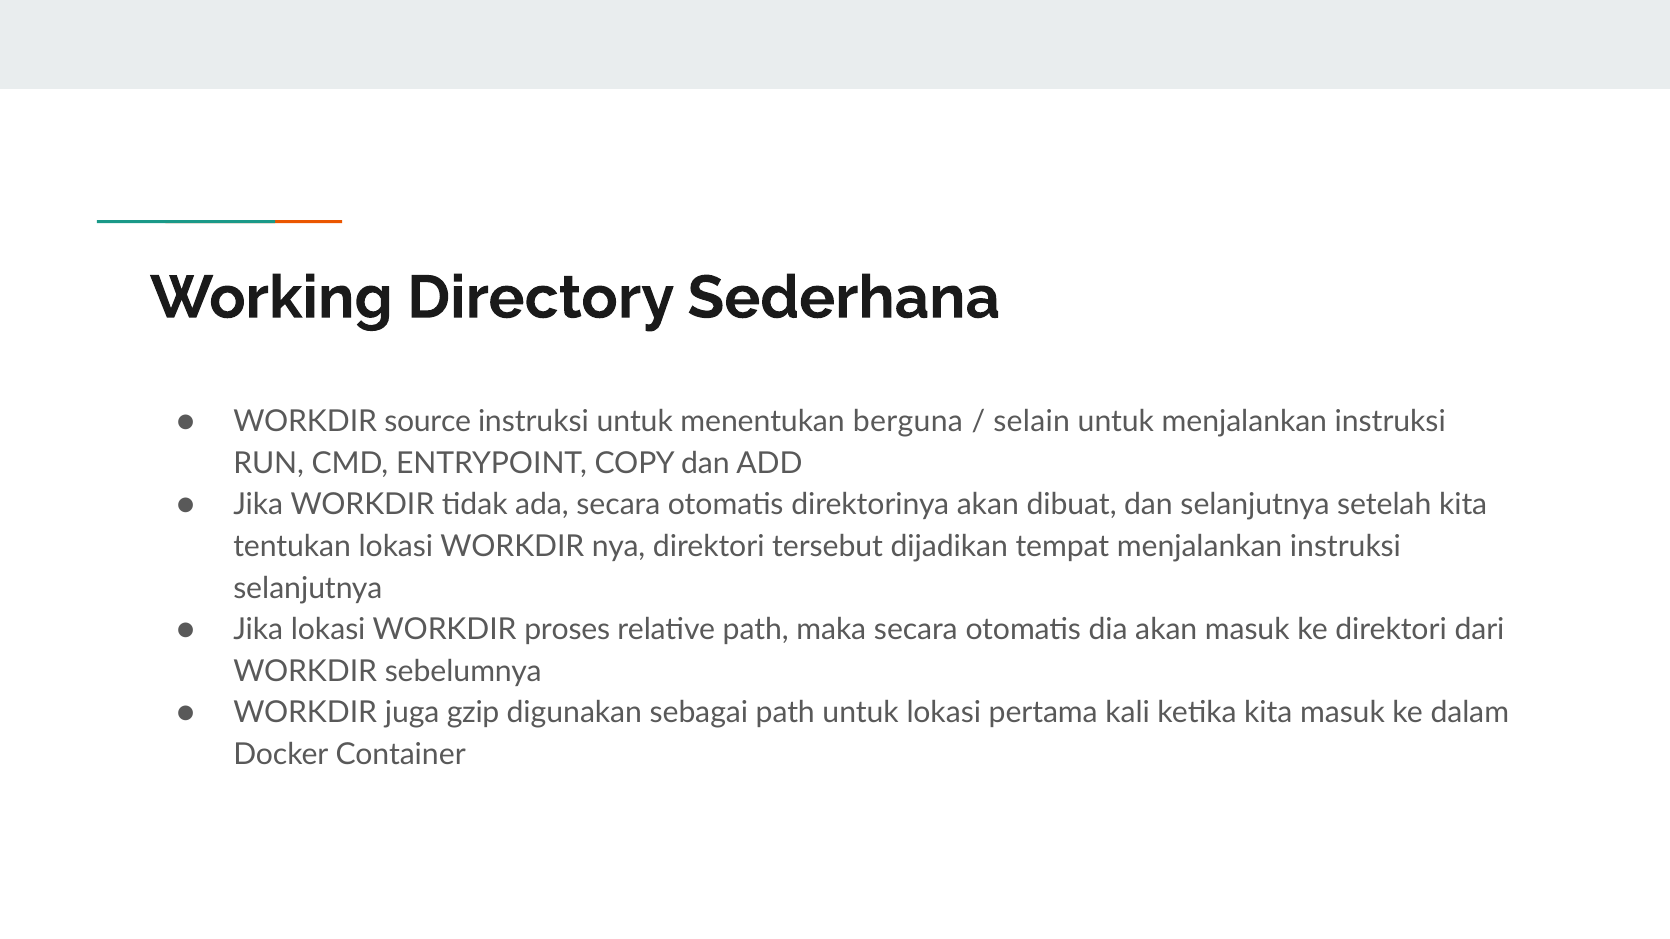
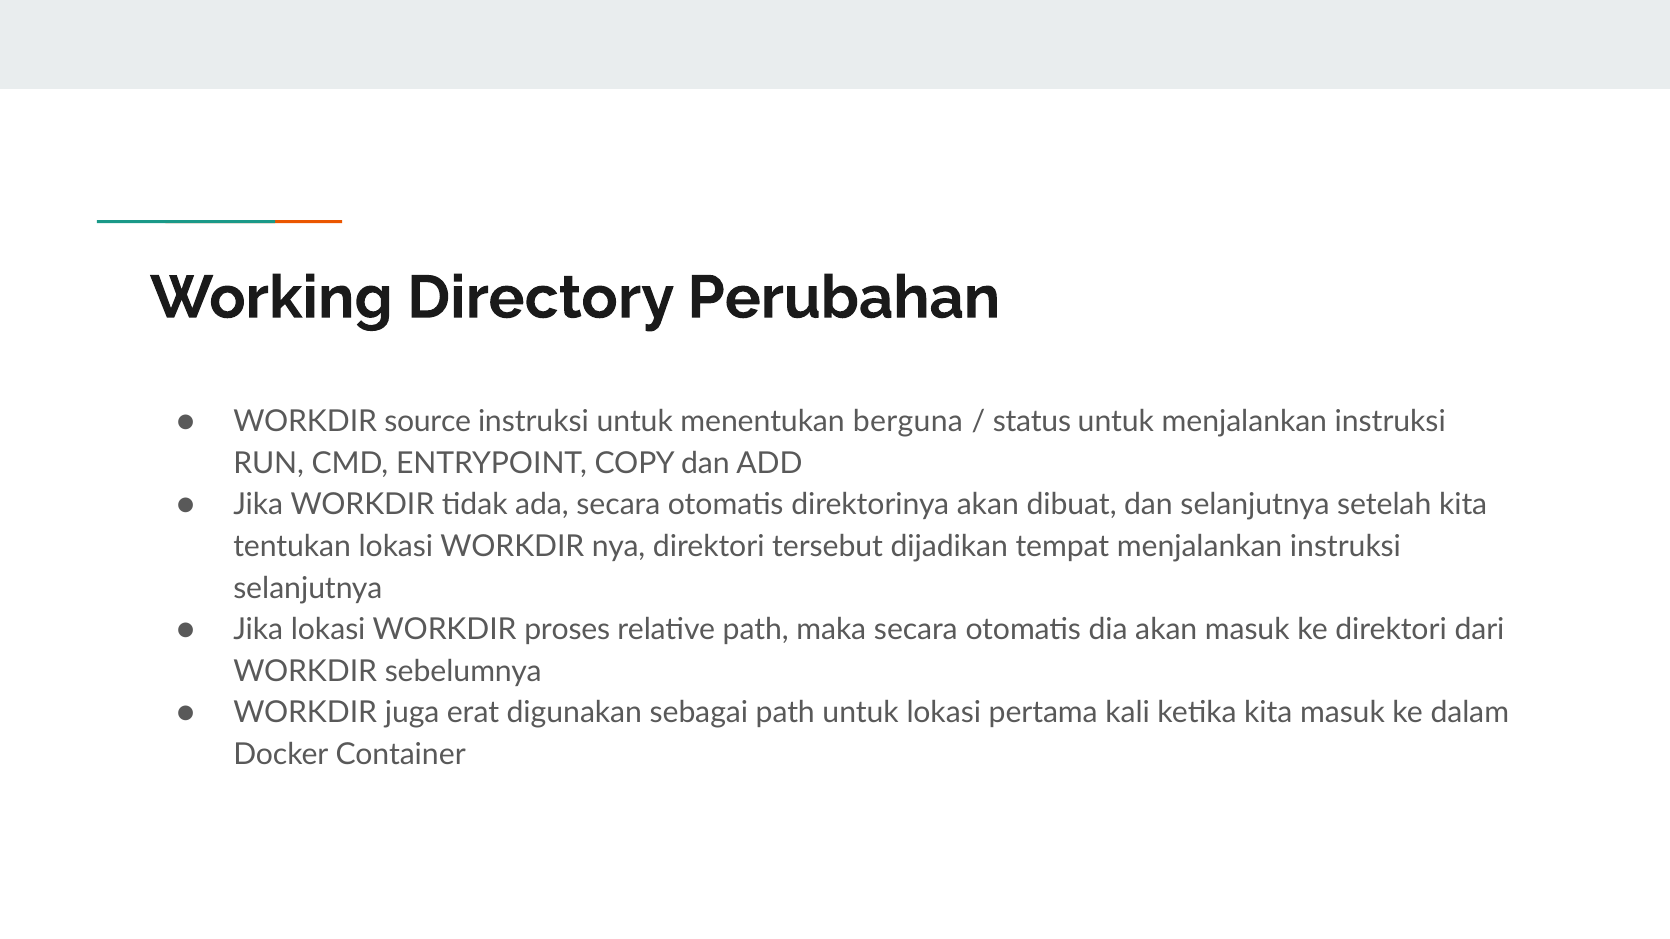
Sederhana: Sederhana -> Perubahan (844, 298)
selain: selain -> status (1032, 422)
gzip: gzip -> erat (473, 713)
